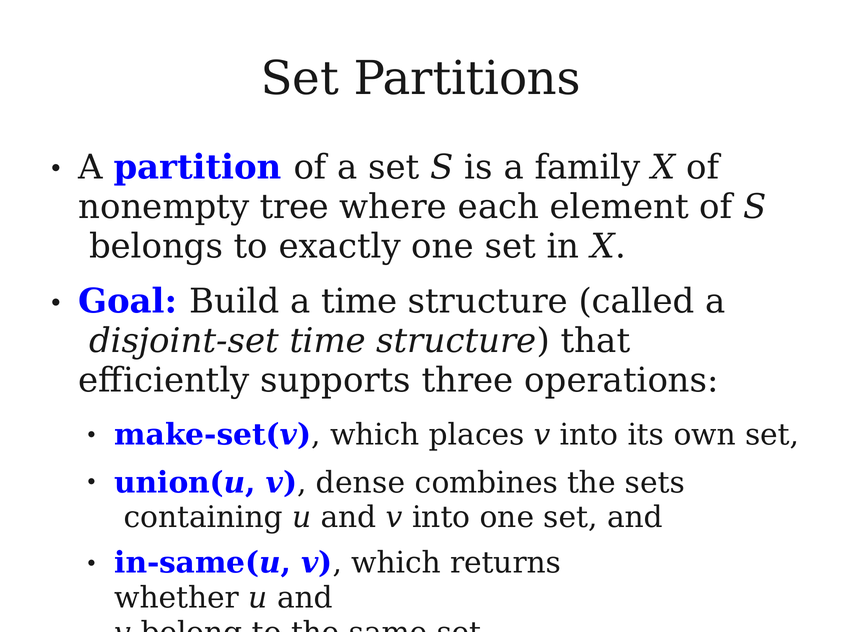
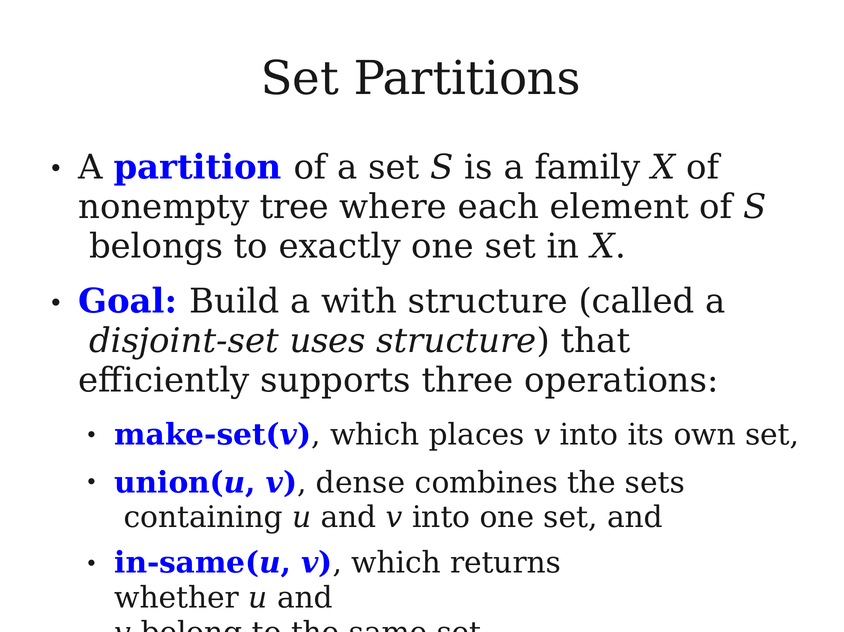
a time: time -> with (359, 302)
disjoint-set time: time -> uses (328, 341)
